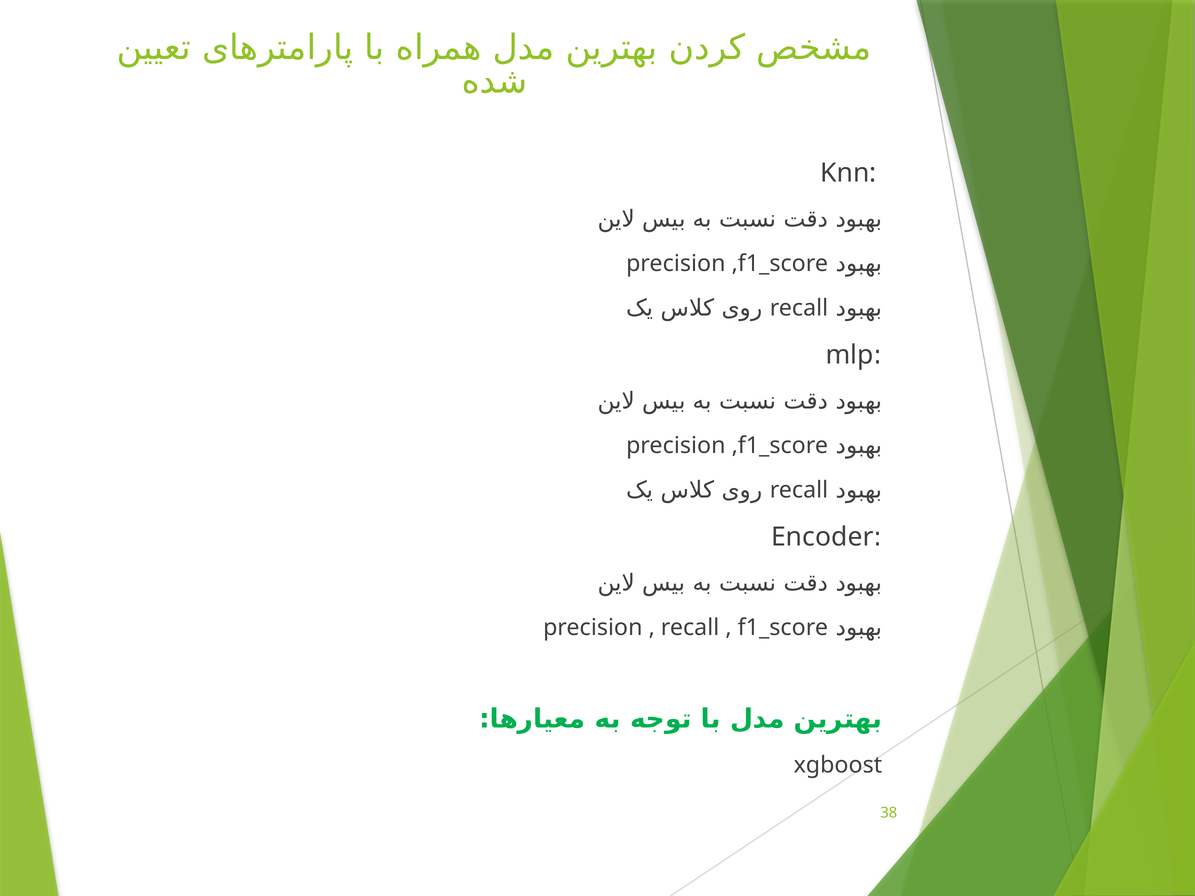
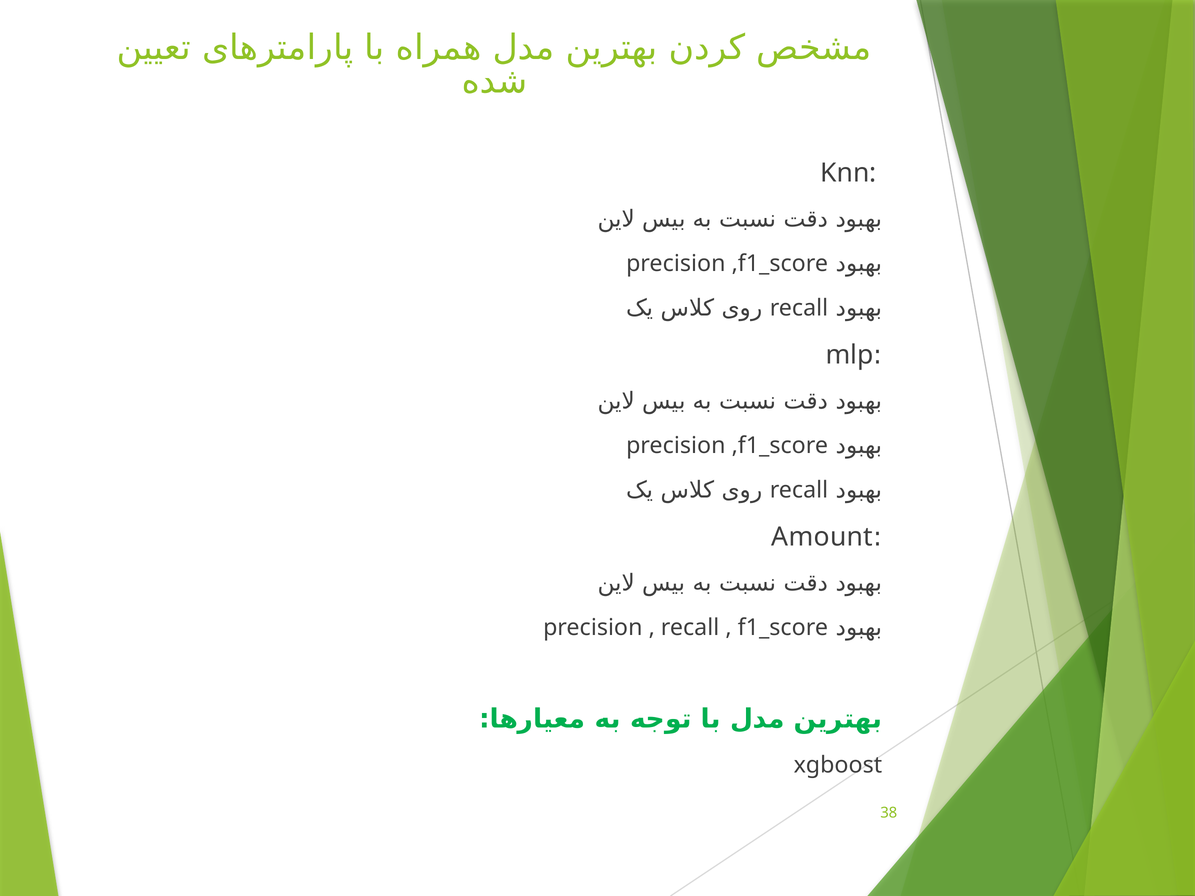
Encoder: Encoder -> Amount (822, 537)
